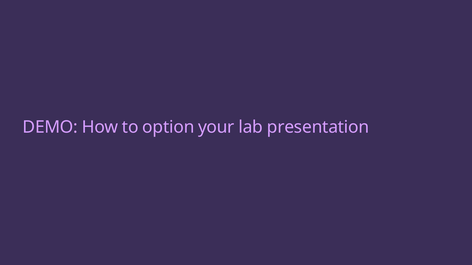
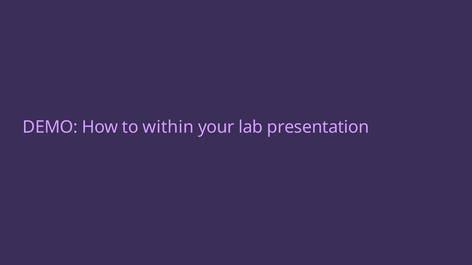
option: option -> within (168, 127)
